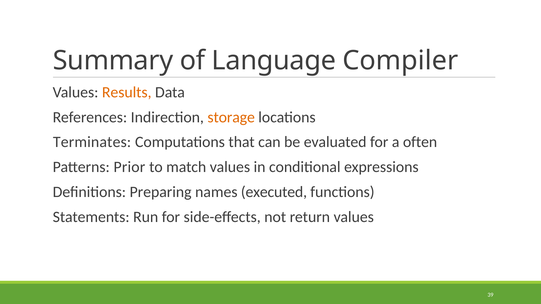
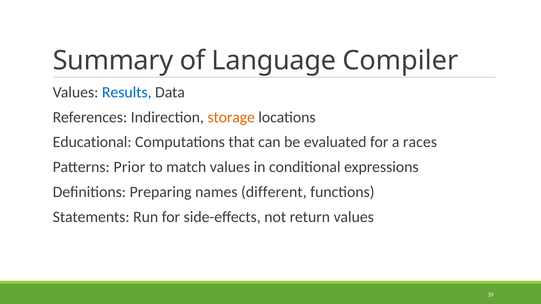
Results colour: orange -> blue (127, 92)
Terminates: Terminates -> Educational (92, 142)
often: often -> races (420, 142)
executed: executed -> different (274, 192)
